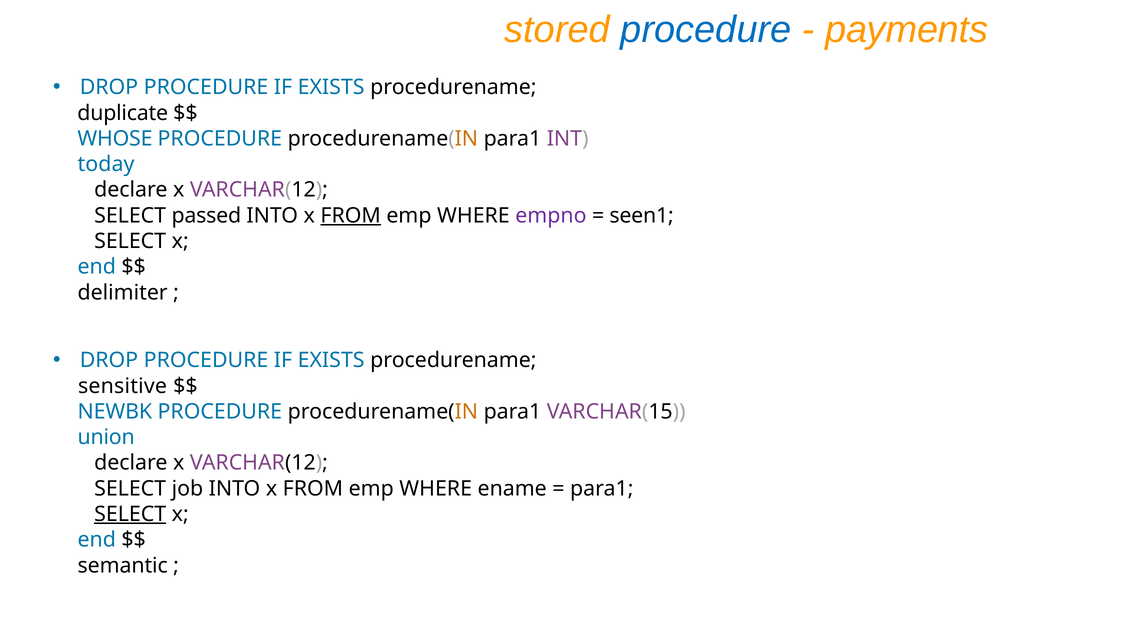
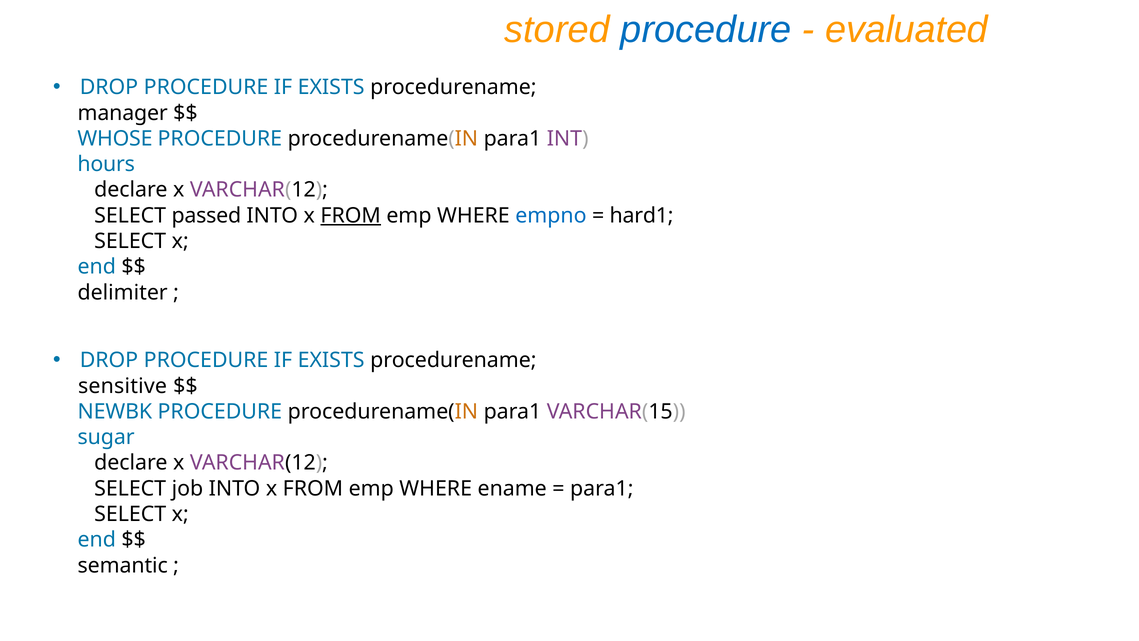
payments: payments -> evaluated (907, 30)
duplicate: duplicate -> manager (123, 113)
today: today -> hours (106, 164)
empno colour: purple -> blue (551, 215)
seen1: seen1 -> hard1 (642, 215)
union: union -> sugar (106, 437)
SELECT underline: present -> none (130, 514)
